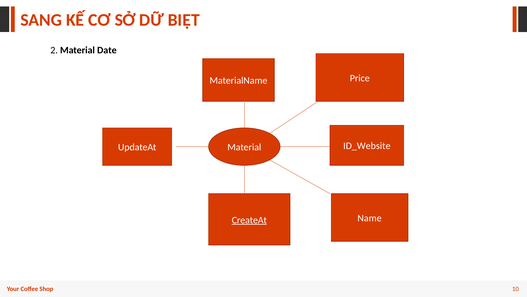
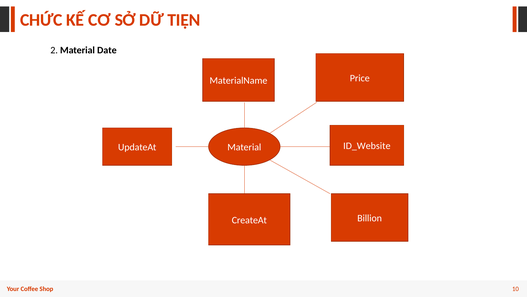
SANG: SANG -> CHỨC (41, 20)
BIỆT: BIỆT -> TIỆN (184, 20)
Name: Name -> Billion (370, 218)
CreateAt underline: present -> none (249, 220)
